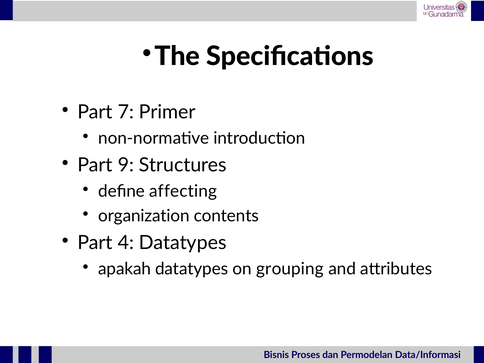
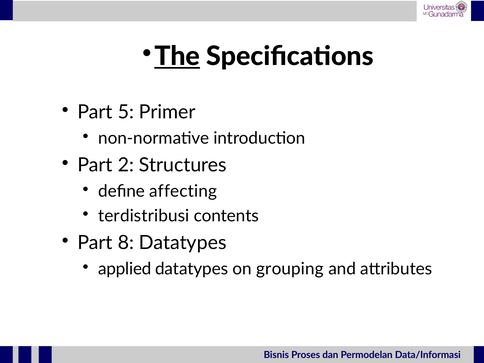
The underline: none -> present (177, 56)
7: 7 -> 5 (126, 112)
9: 9 -> 2 (126, 165)
organization: organization -> terdistribusi (144, 216)
4: 4 -> 8 (126, 243)
apakah: apakah -> applied (125, 269)
